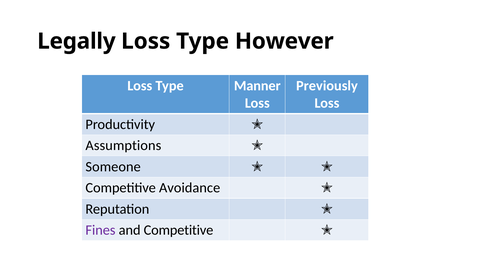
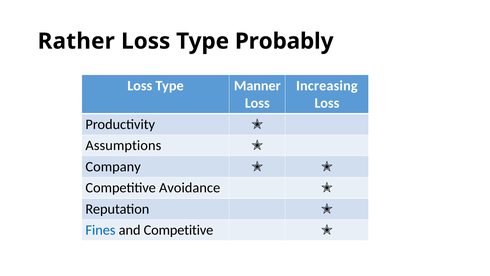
Legally: Legally -> Rather (76, 41)
However: However -> Probably (284, 41)
Previously: Previously -> Increasing (327, 86)
Someone: Someone -> Company (113, 166)
Fines colour: purple -> blue (100, 230)
